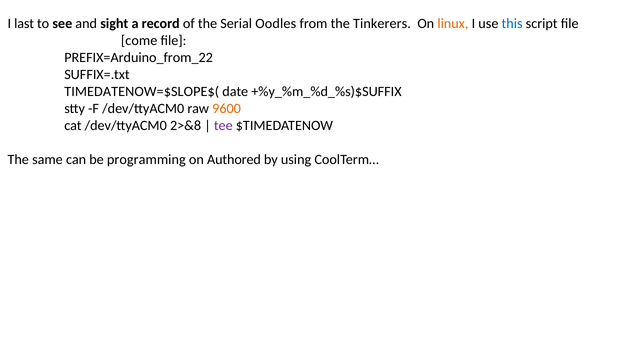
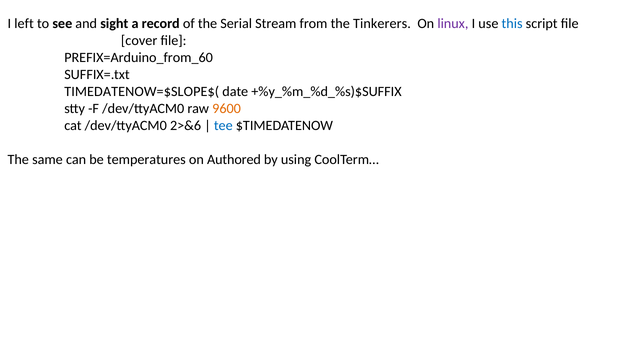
last: last -> left (24, 24)
Oodles: Oodles -> Stream (276, 24)
linux colour: orange -> purple (453, 24)
come: come -> cover (139, 41)
PREFIX=Arduino_from_22: PREFIX=Arduino_from_22 -> PREFIX=Arduino_from_60 (139, 58)
2>&8: 2>&8 -> 2>&6 (186, 126)
tee colour: purple -> blue (223, 126)
programming: programming -> temperatures (146, 160)
